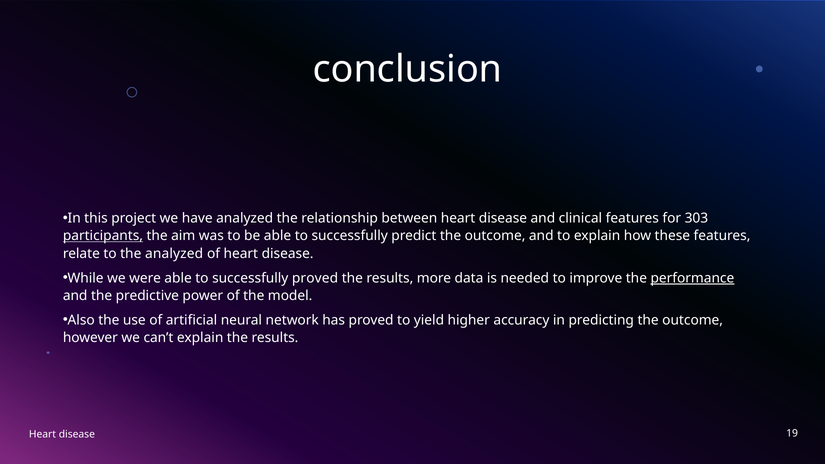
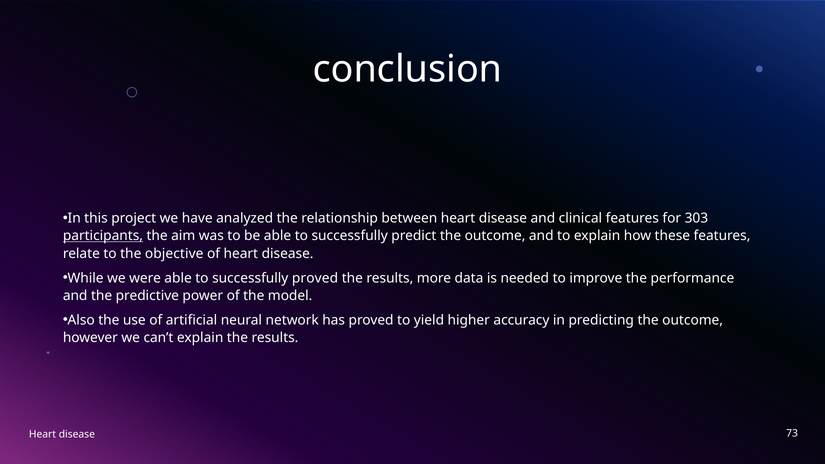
the analyzed: analyzed -> objective (174, 254)
performance underline: present -> none (692, 278)
19: 19 -> 73 (792, 434)
